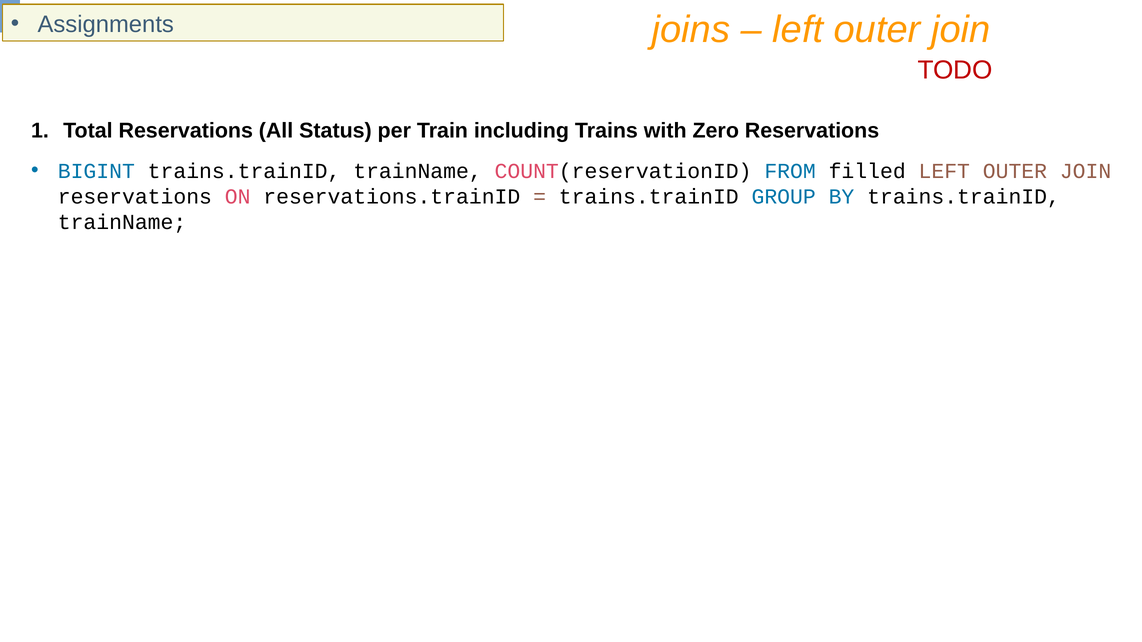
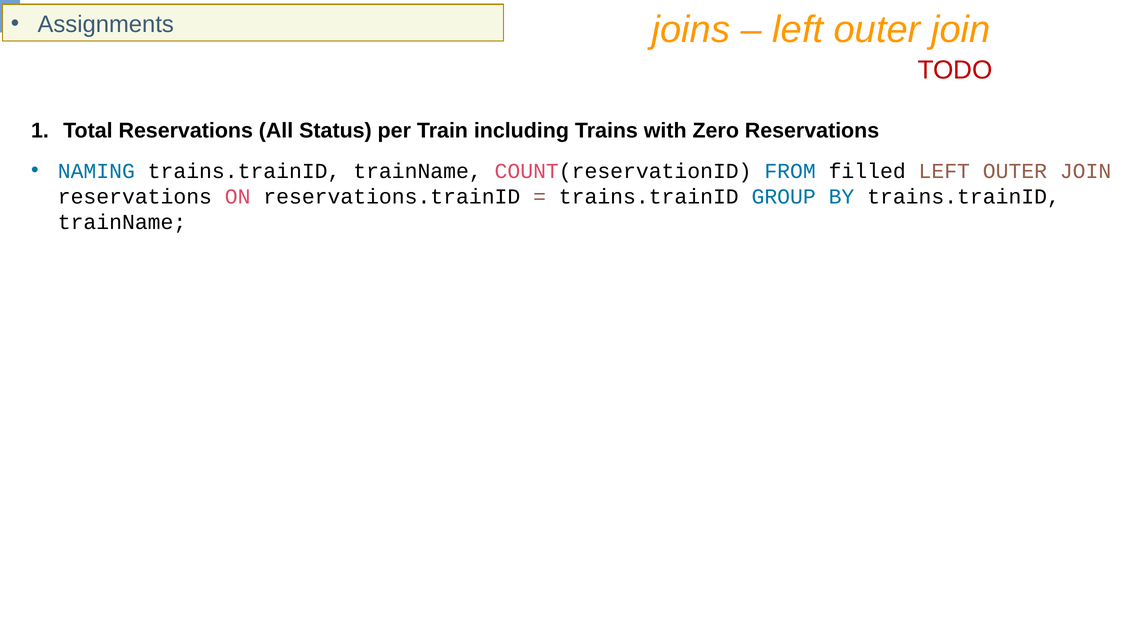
BIGINT: BIGINT -> NAMING (96, 171)
